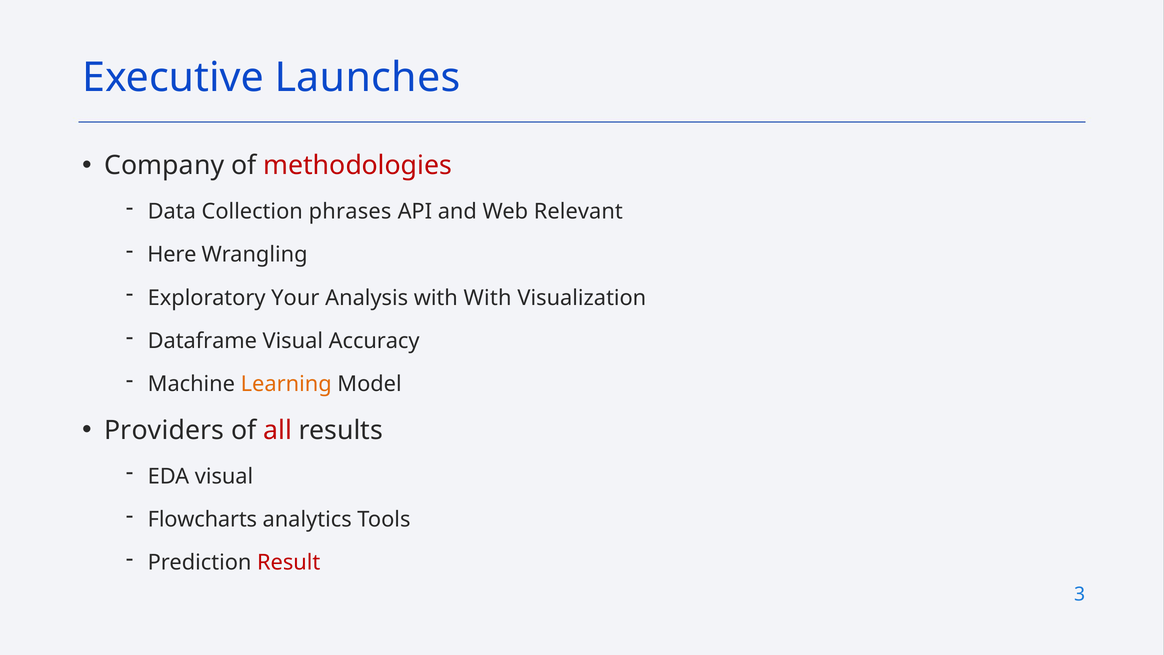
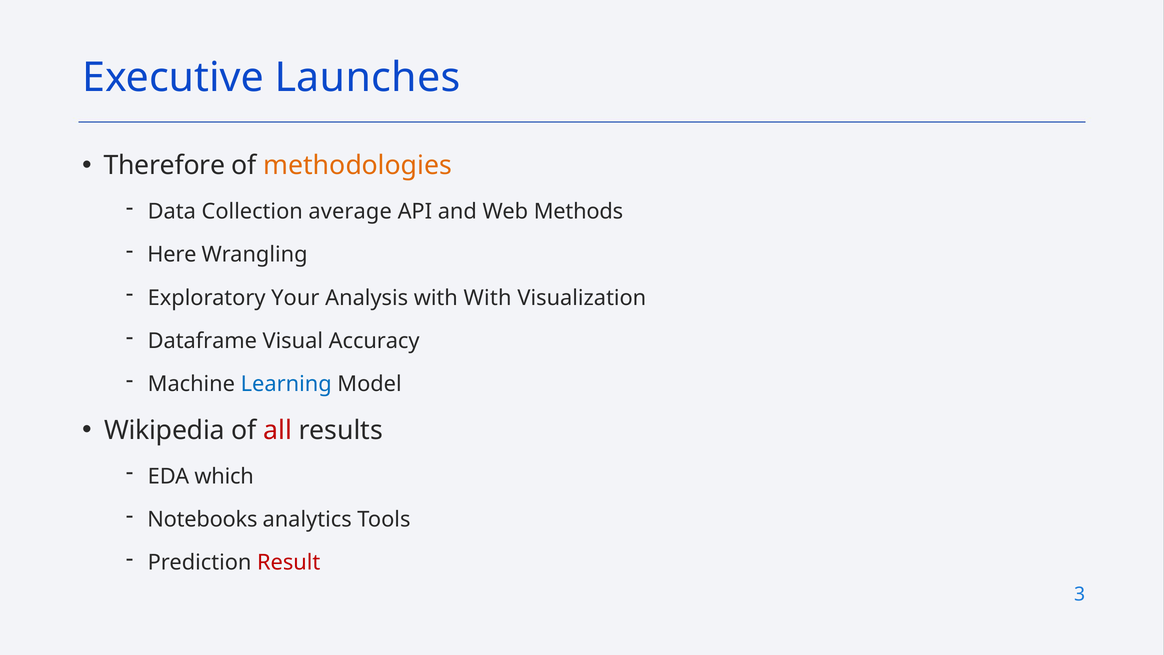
Company: Company -> Therefore (164, 166)
methodologies colour: red -> orange (358, 166)
phrases: phrases -> average (350, 211)
Relevant: Relevant -> Methods (578, 211)
Learning colour: orange -> blue (286, 384)
Providers: Providers -> Wikipedia (164, 430)
EDA visual: visual -> which (224, 476)
Flowcharts: Flowcharts -> Notebooks (202, 519)
